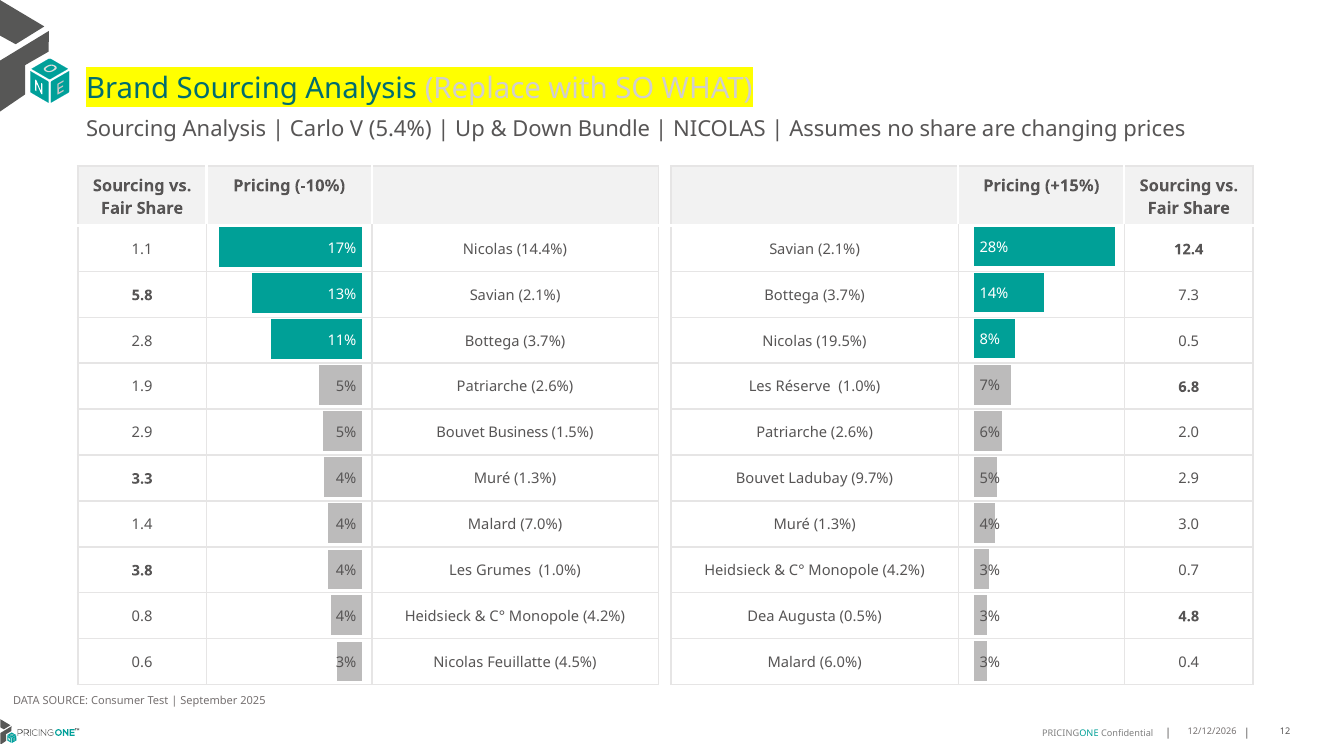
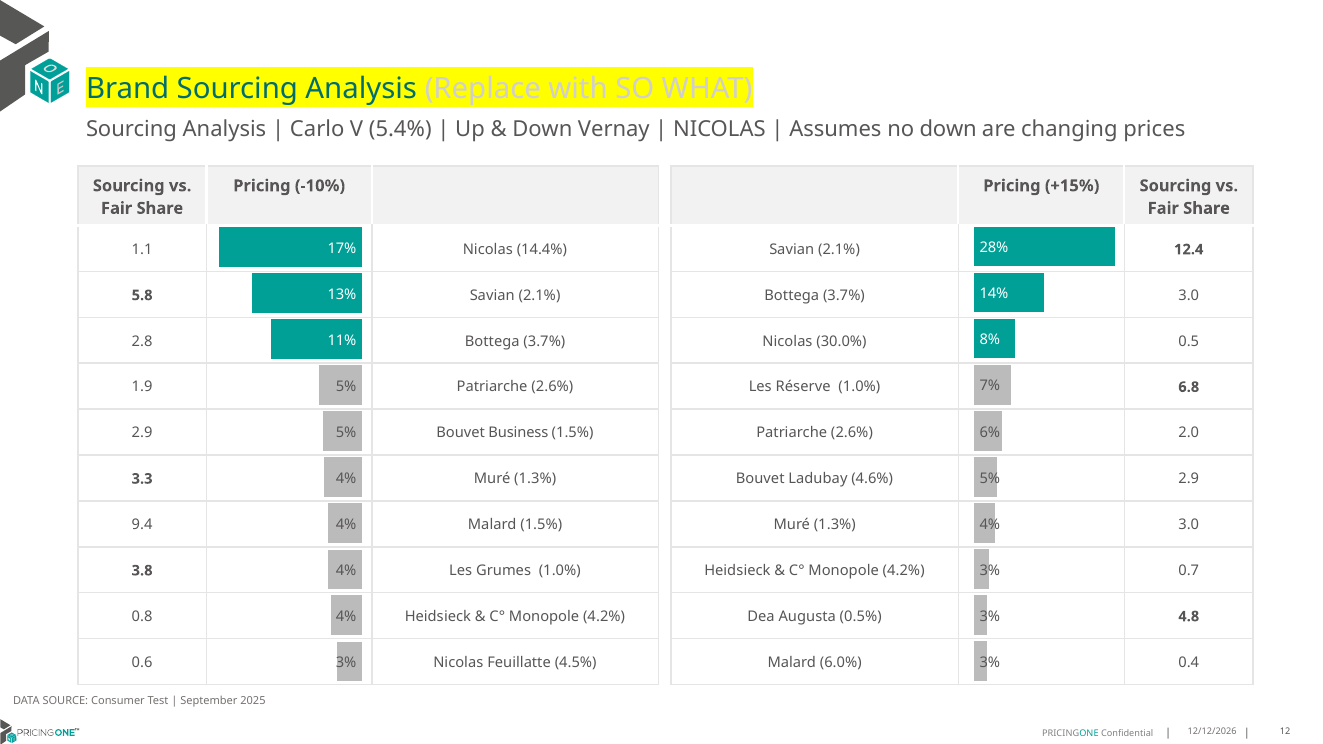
Bundle: Bundle -> Vernay (614, 129)
no share: share -> down (948, 129)
3.7% 7.3: 7.3 -> 3.0 (1189, 295)
19.5%: 19.5% -> 30.0% (841, 341)
9.7%: 9.7% -> 4.6% (872, 479)
1.4: 1.4 -> 9.4 (142, 525)
Malard 7.0%: 7.0% -> 1.5% (541, 525)
